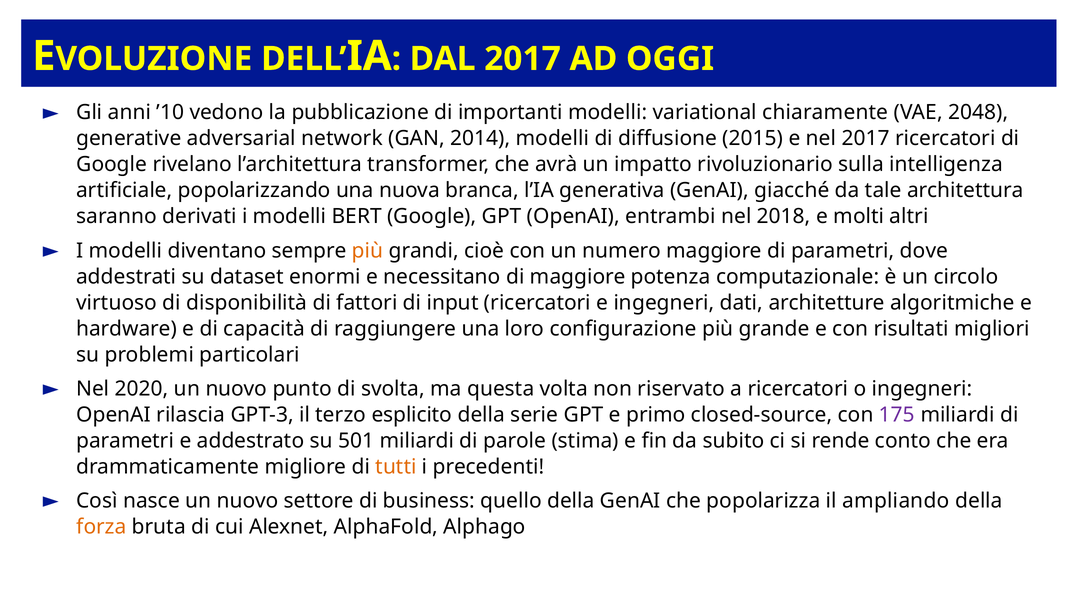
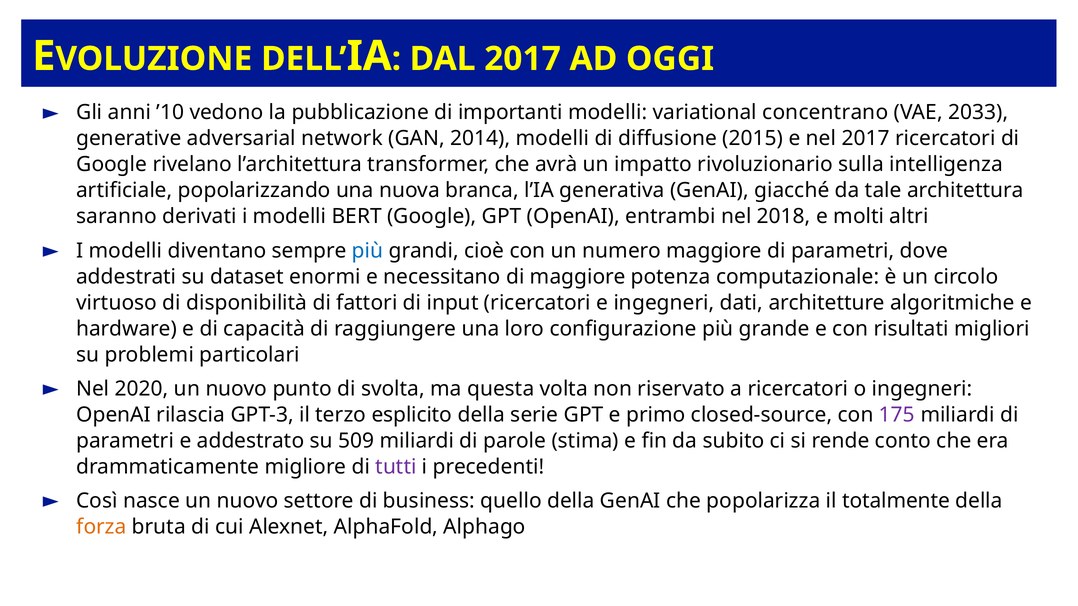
chiaramente: chiaramente -> concentrano (825, 113)
2048: 2048 -> 2033 (978, 113)
più colour: orange -> blue (368, 251)
501: 501 -> 509 (356, 441)
tutti colour: orange -> purple (396, 467)
ampliando: ampliando -> totalmente (896, 501)
